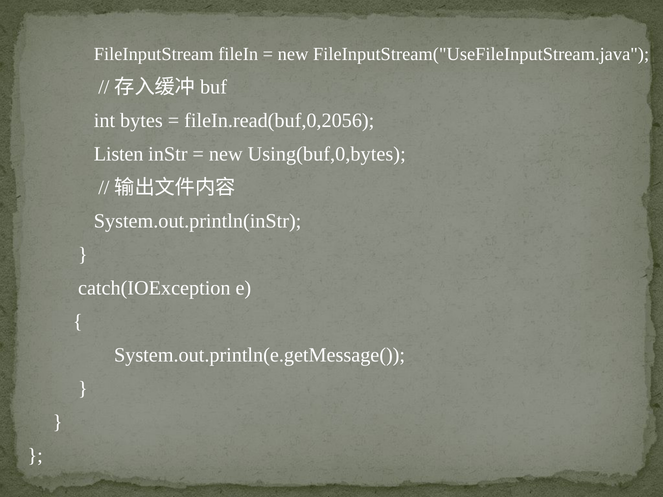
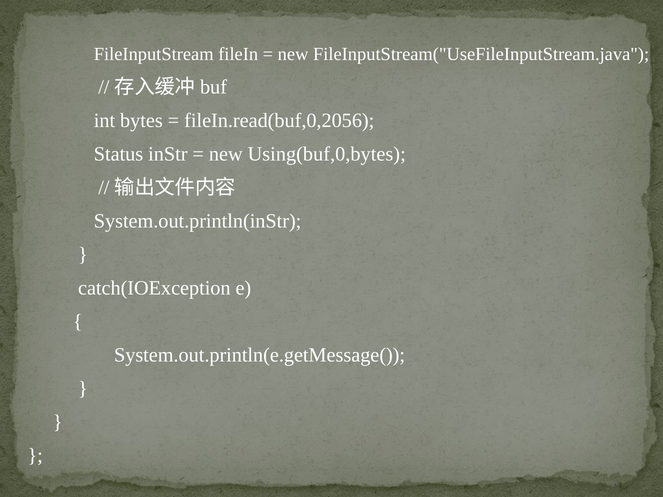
Listen: Listen -> Status (119, 154)
